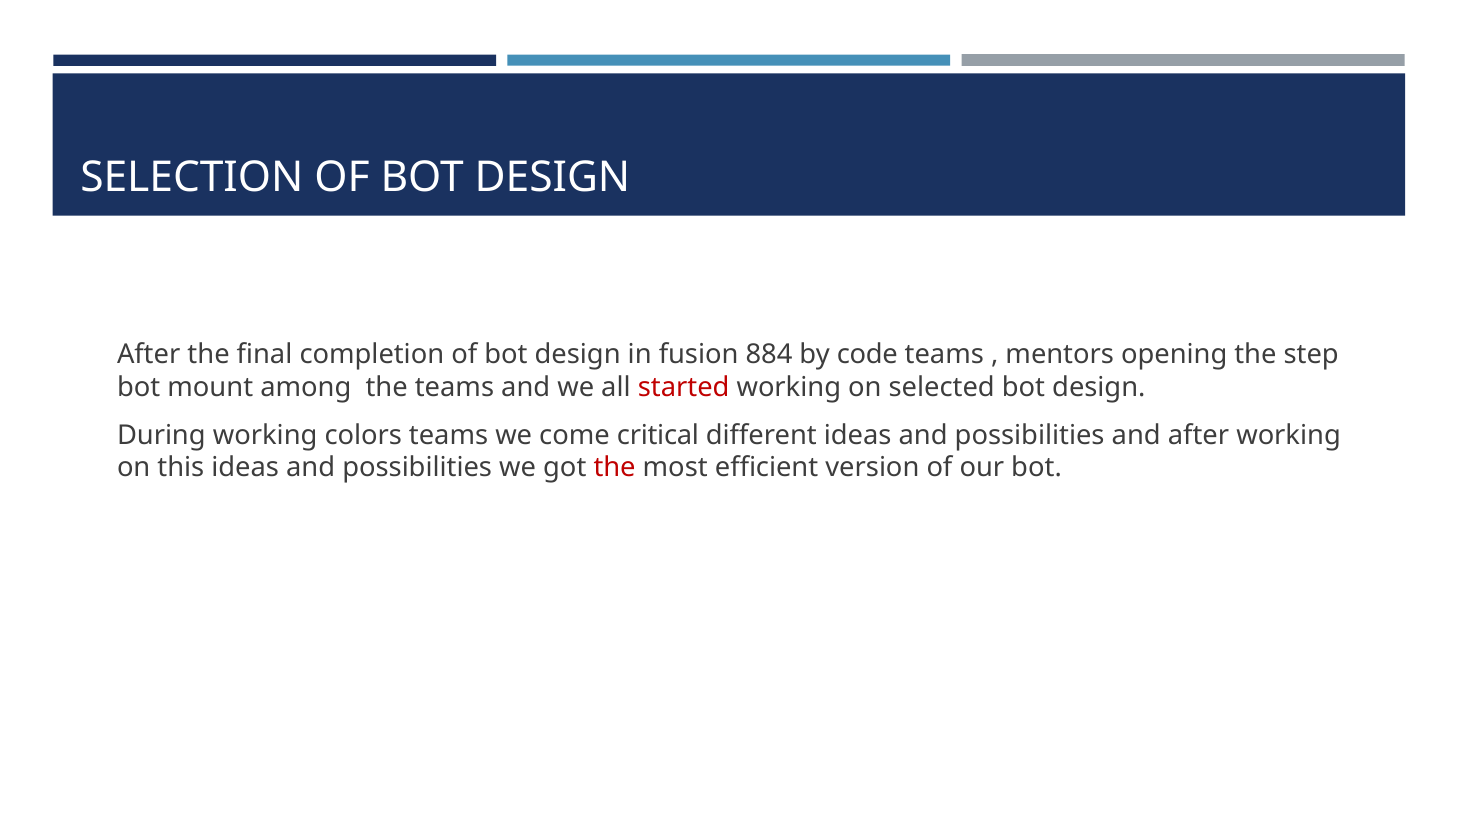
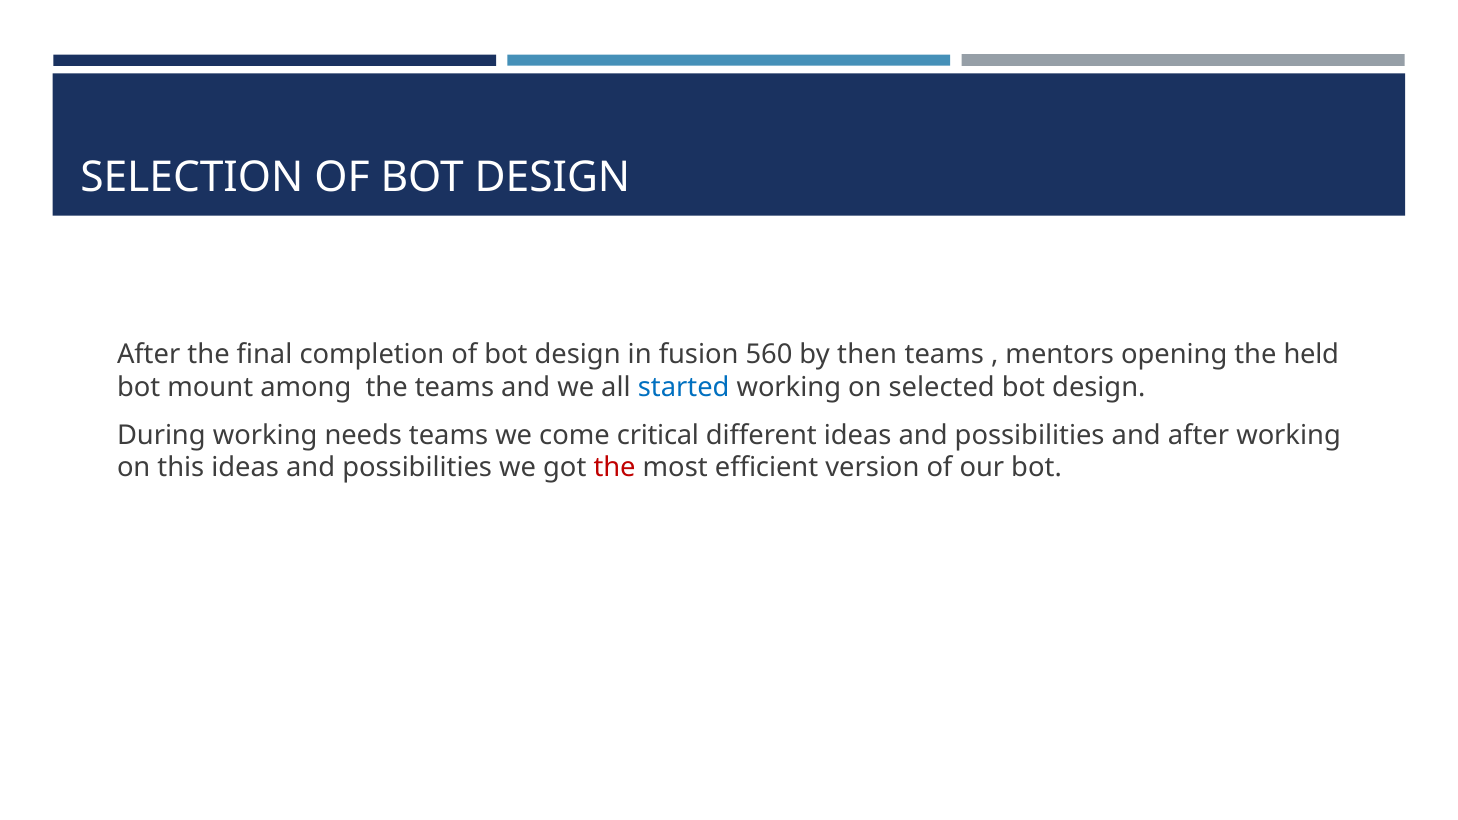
884: 884 -> 560 (769, 355)
code: code -> then (867, 355)
step: step -> held (1311, 355)
started colour: red -> blue (684, 388)
colors: colors -> needs (363, 435)
